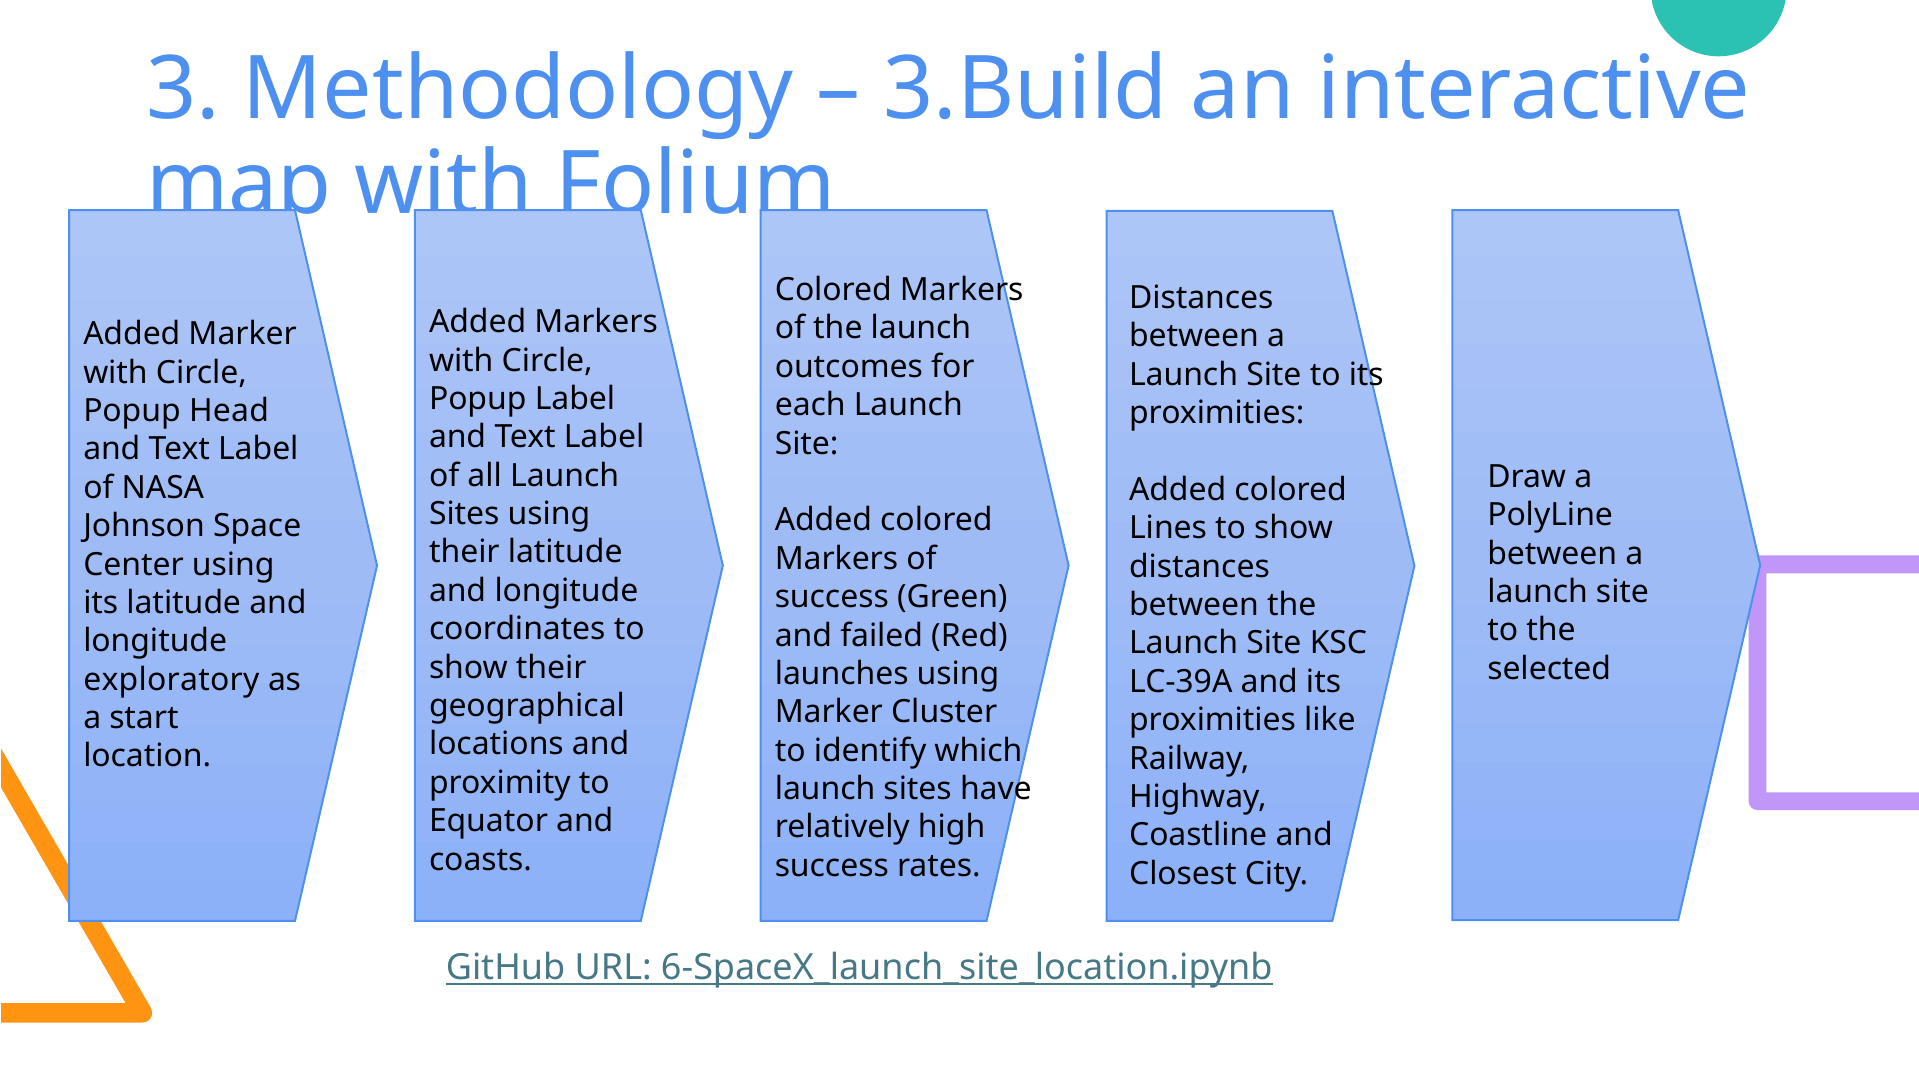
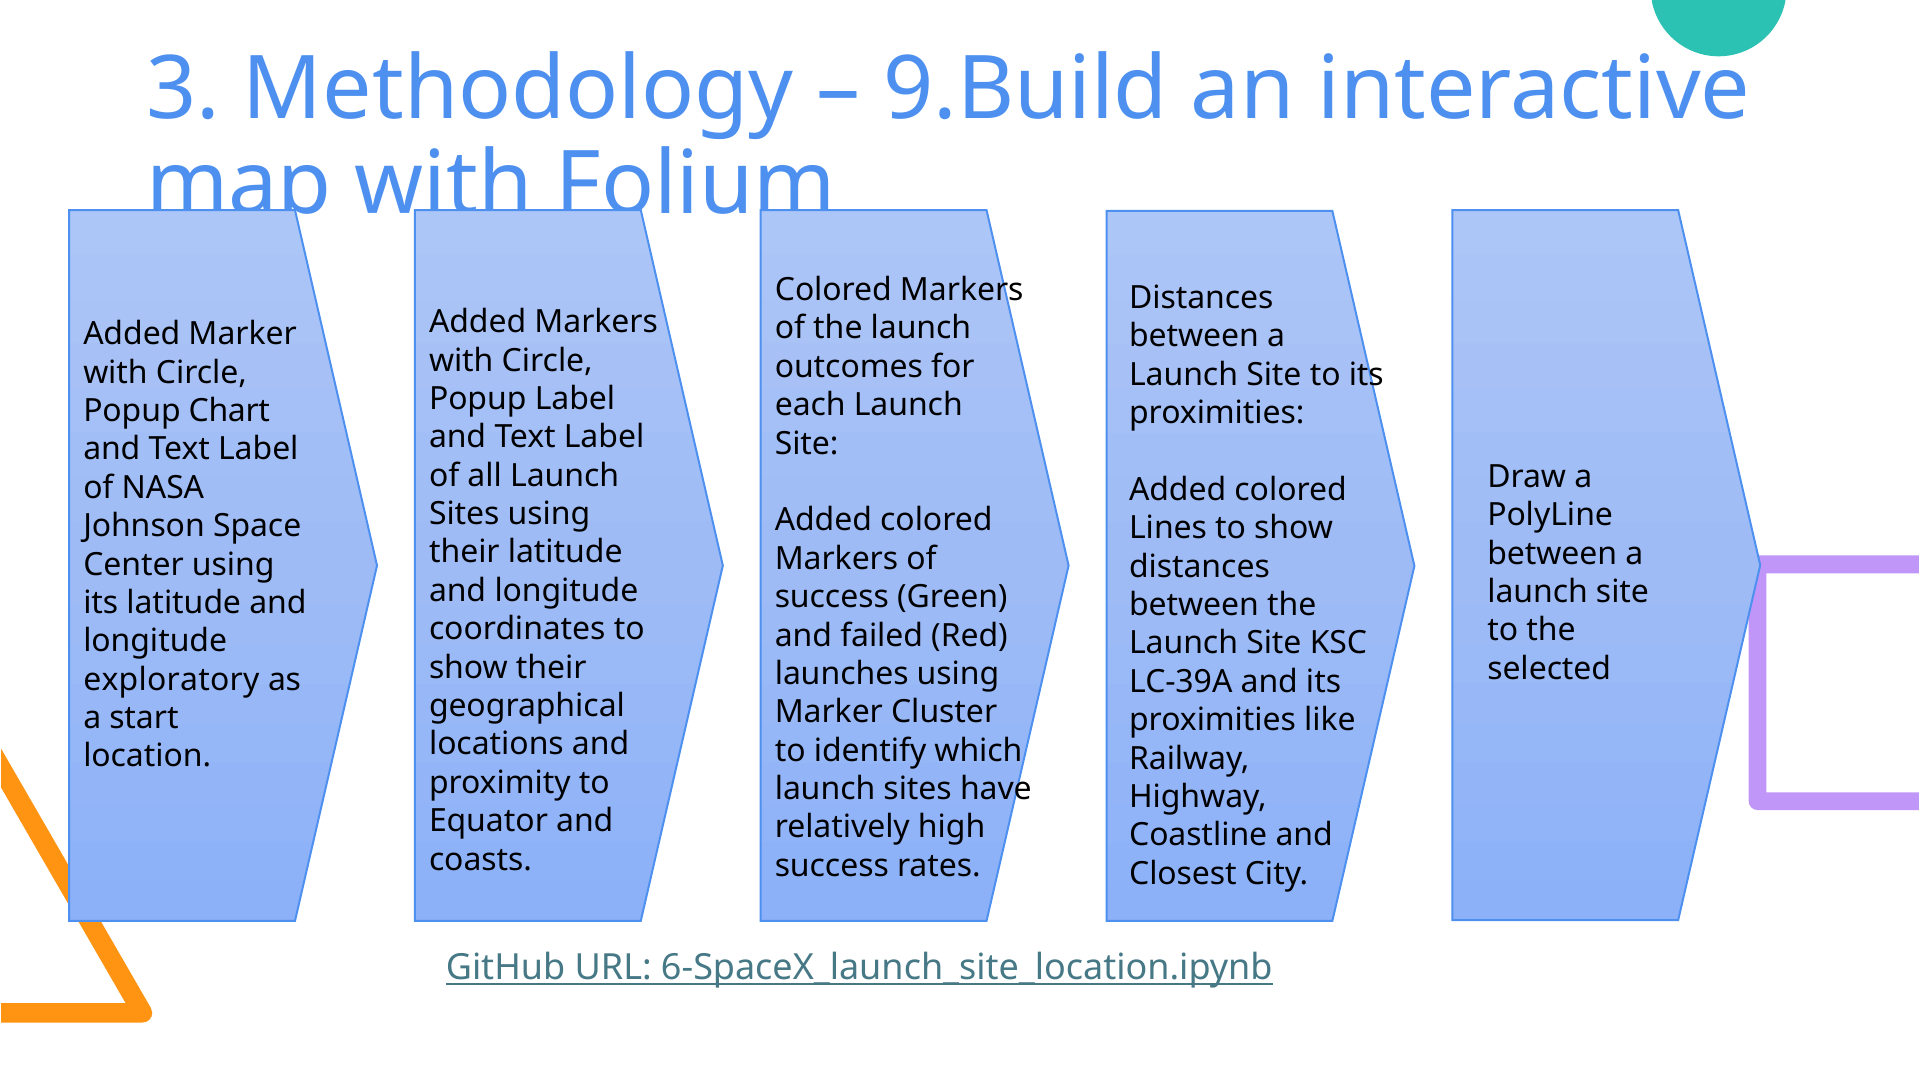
3.Build: 3.Build -> 9.Build (1026, 90)
Head: Head -> Chart (229, 411)
